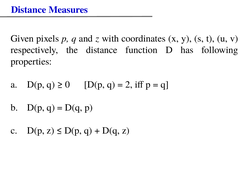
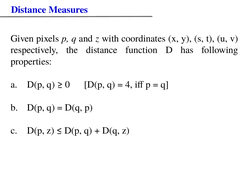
2: 2 -> 4 (129, 85)
